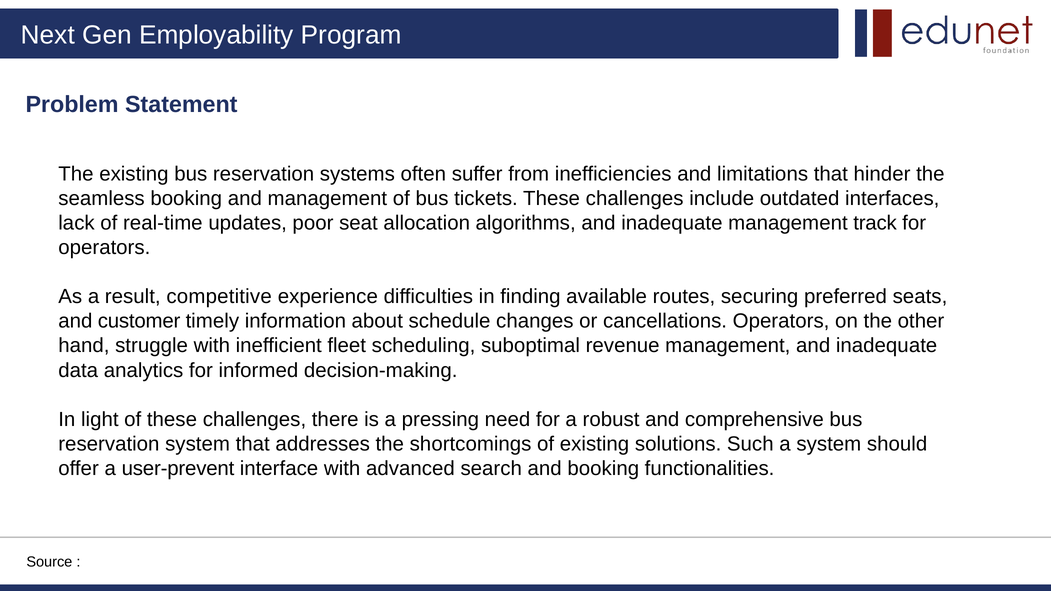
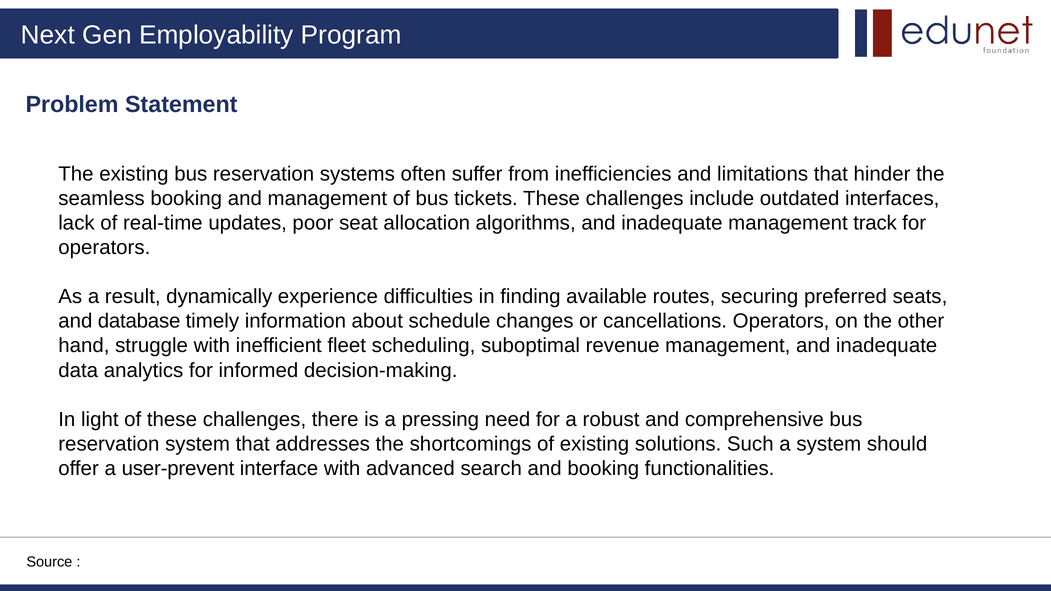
competitive: competitive -> dynamically (219, 297)
customer: customer -> database (139, 321)
